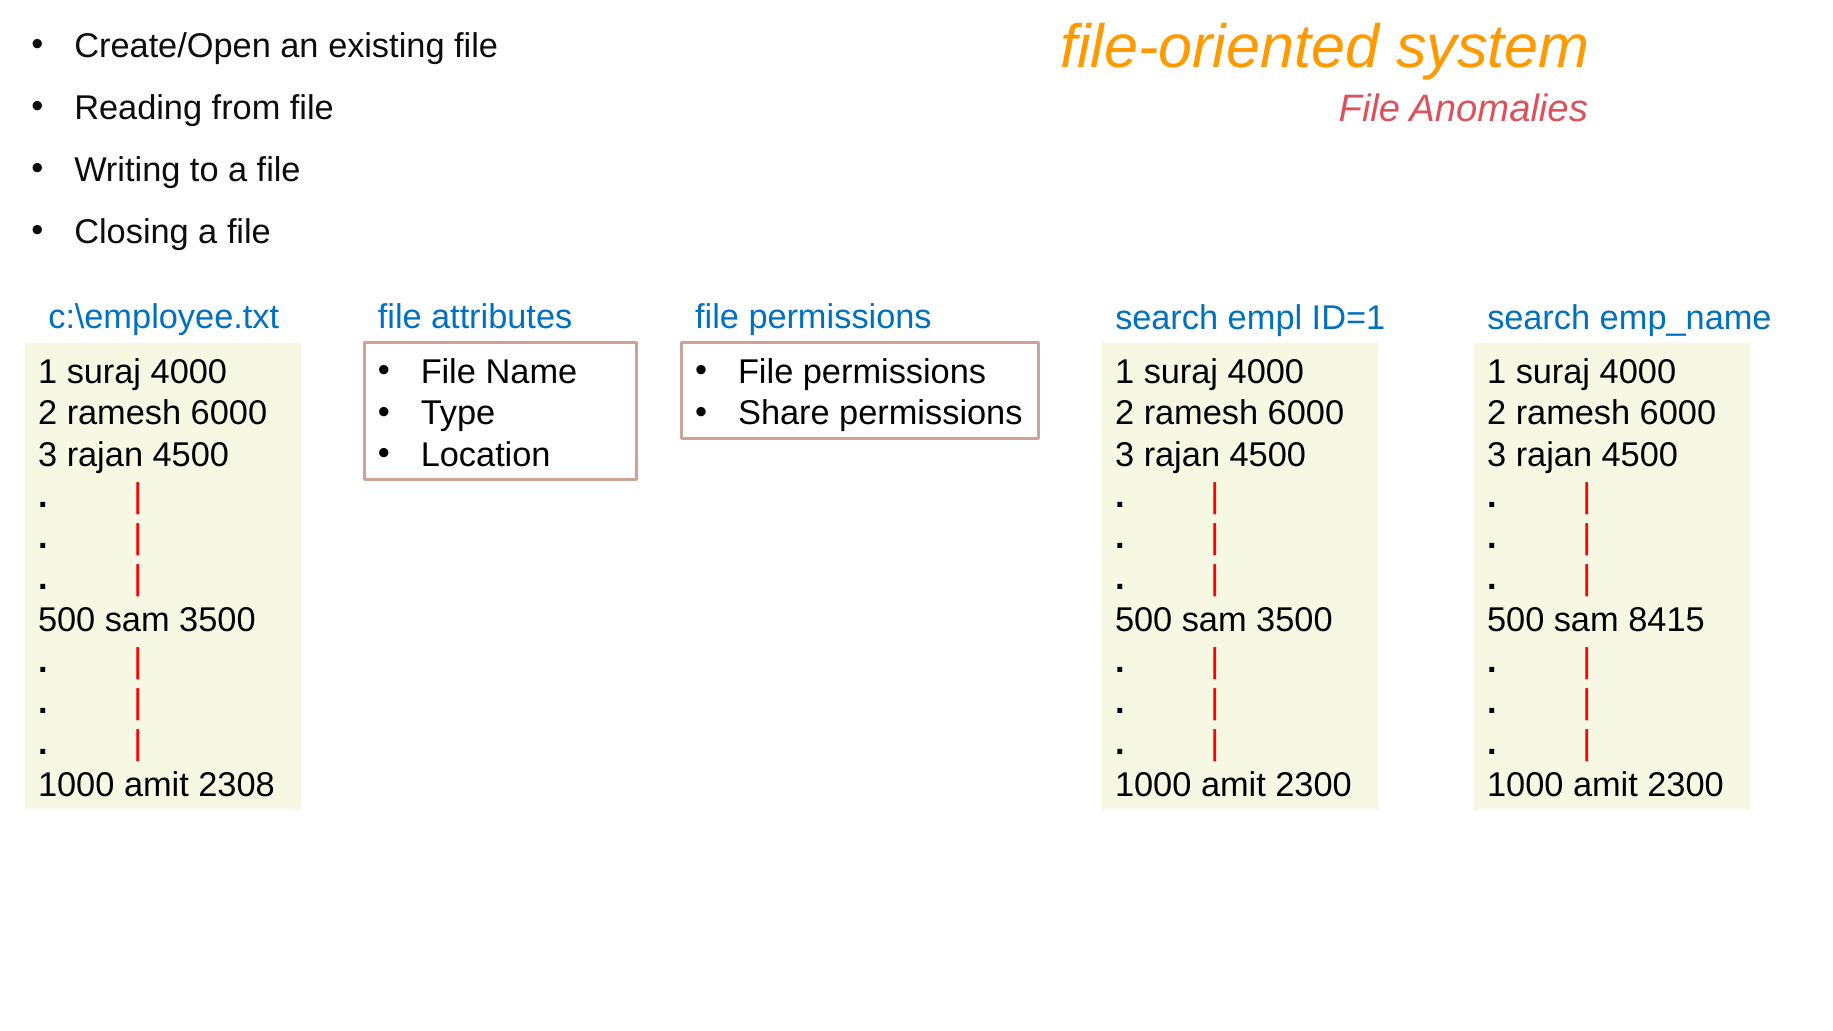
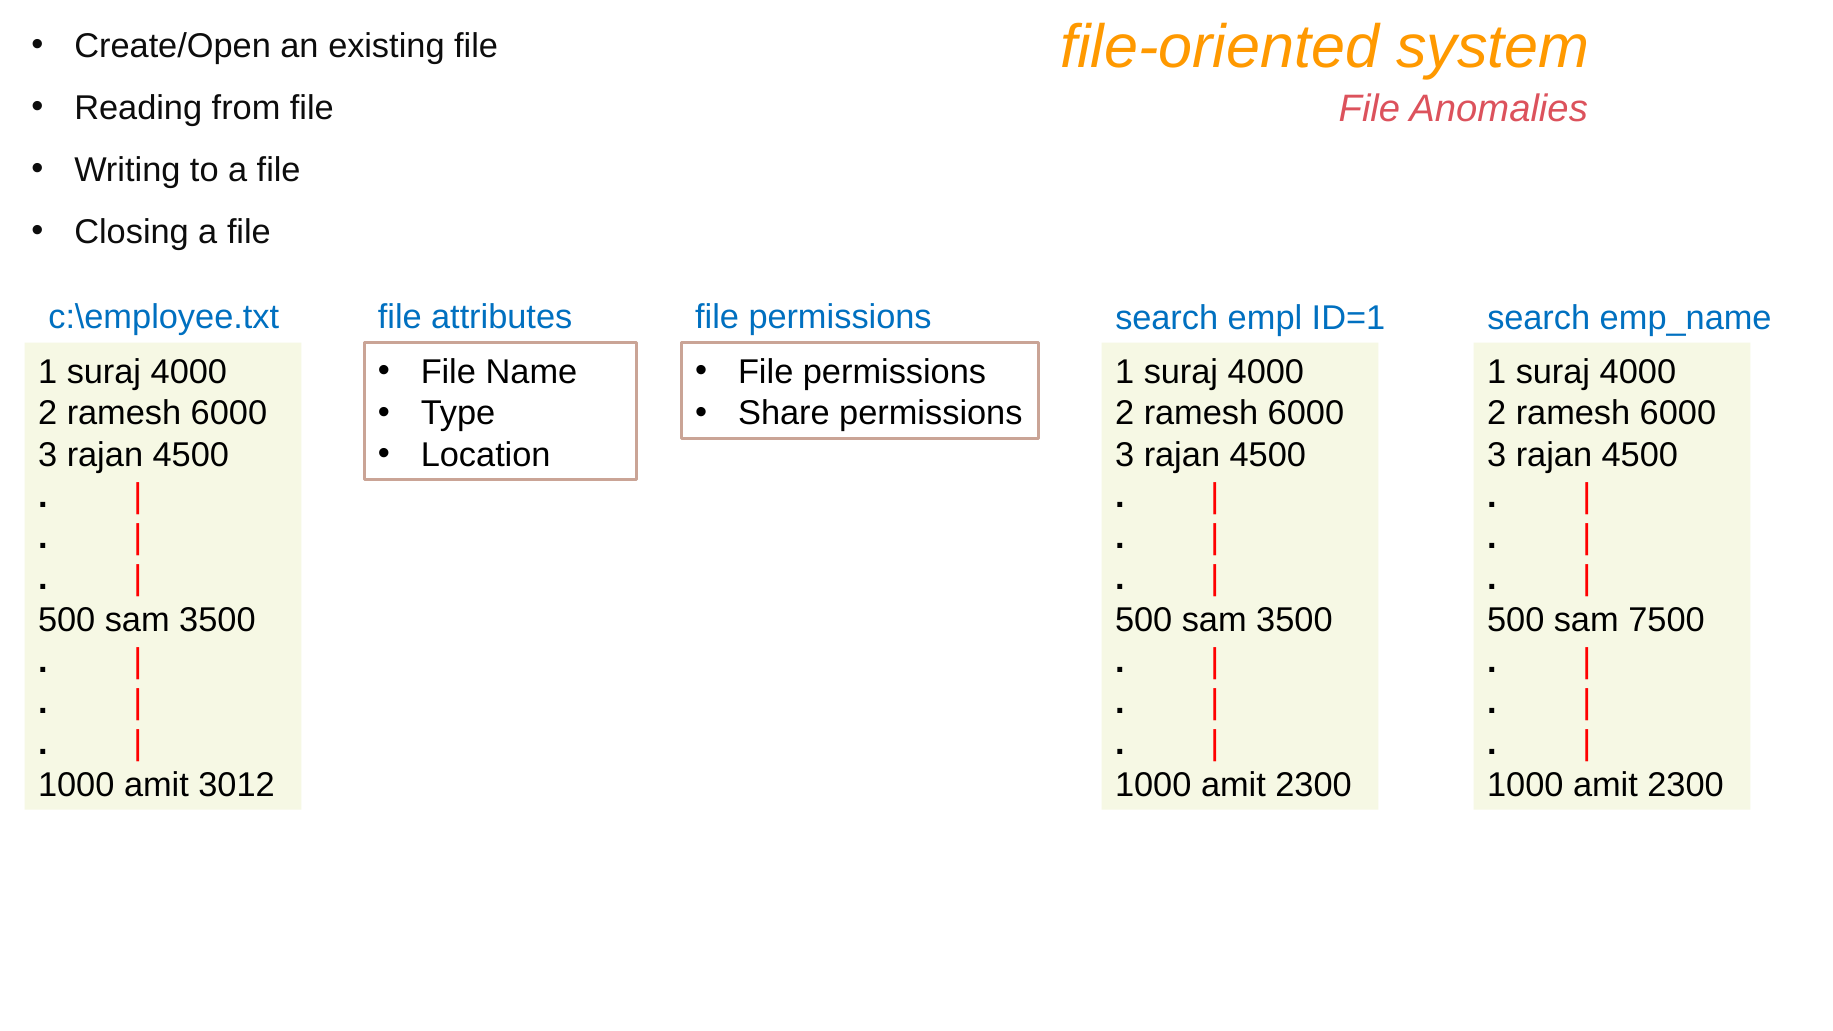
8415: 8415 -> 7500 (1667, 620)
2308: 2308 -> 3012 (237, 785)
